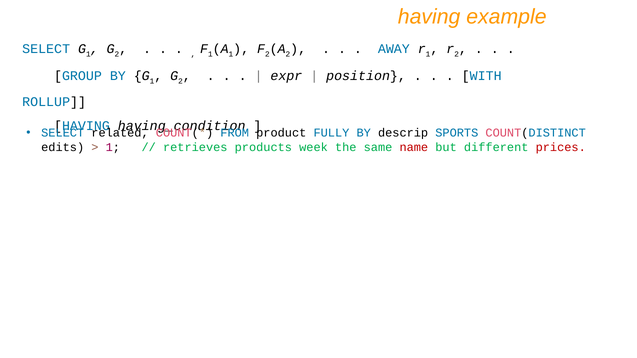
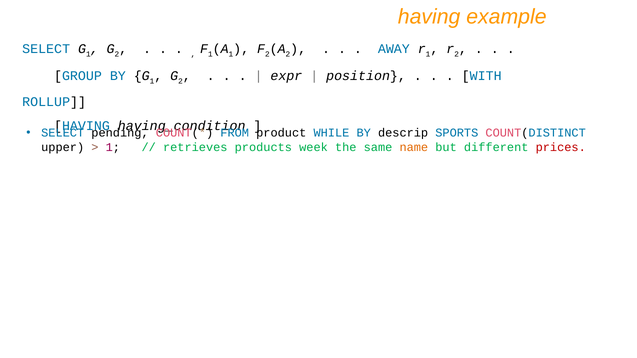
related: related -> pending (120, 133)
FULLY: FULLY -> WHILE (331, 133)
edits: edits -> upper (63, 147)
name colour: red -> orange (414, 147)
